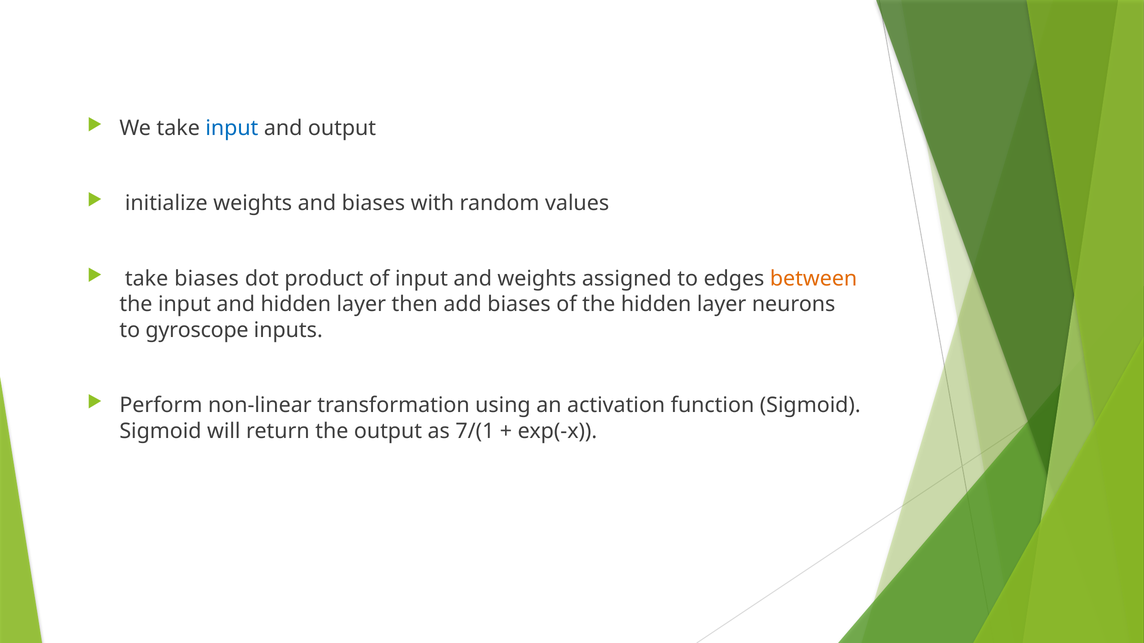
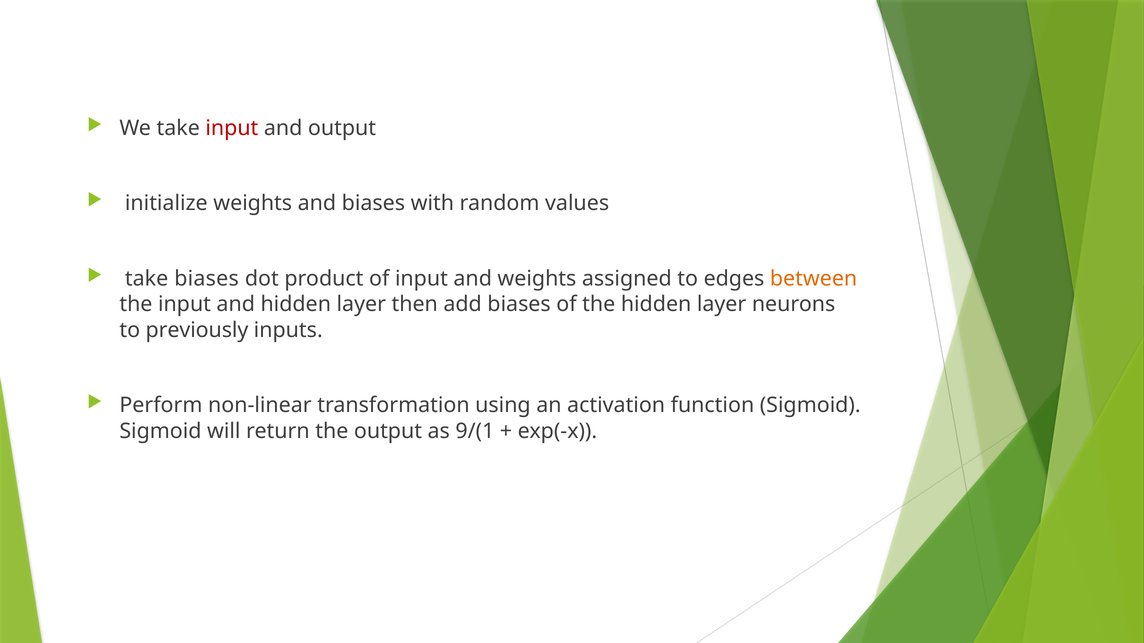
input colour: blue -> red (232, 128)
gyroscope: gyroscope -> previously (197, 330)
7/(1: 7/(1 -> 9/(1 (475, 431)
